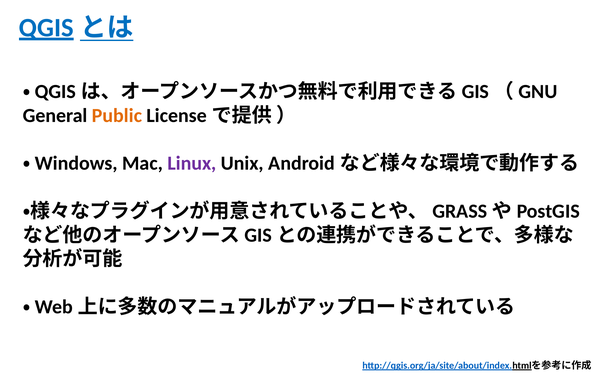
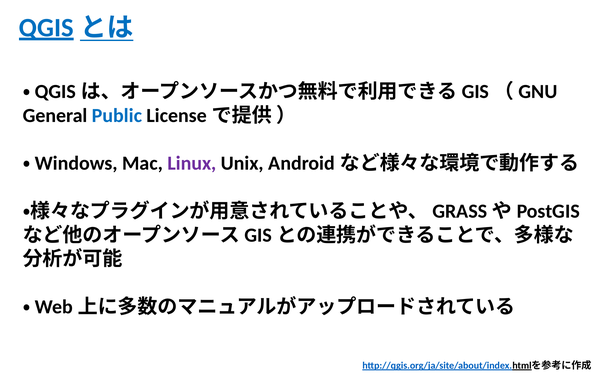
Public colour: orange -> blue (117, 115)
